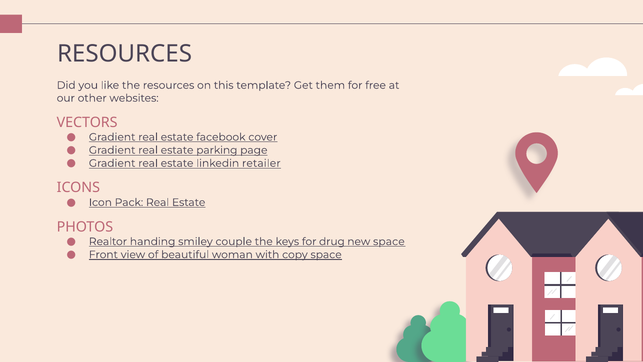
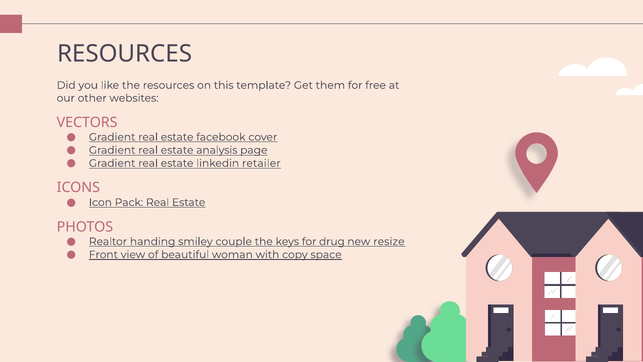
parking: parking -> analysis (217, 150)
new space: space -> resize (389, 241)
